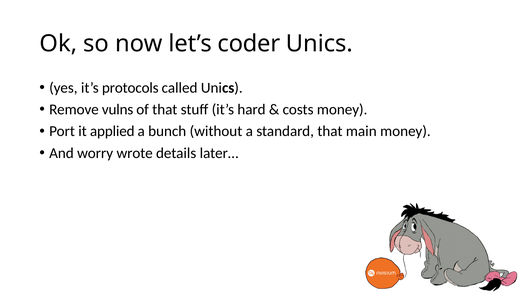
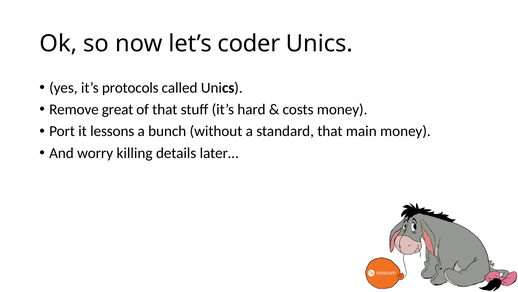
vulns: vulns -> great (118, 109)
applied: applied -> lessons (112, 131)
wrote: wrote -> killing (135, 153)
